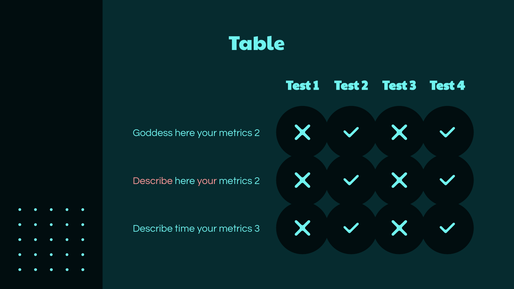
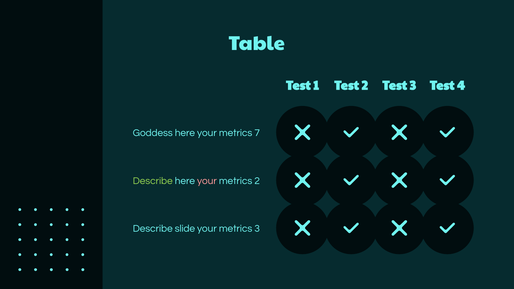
2: 2 -> 7 (257, 133)
Describe colour: pink -> light green (153, 181)
time: time -> slide (185, 229)
